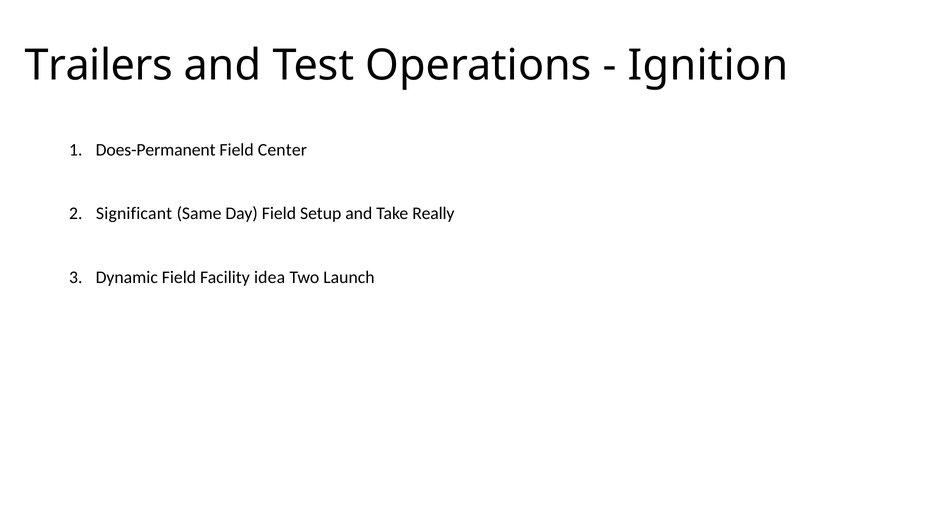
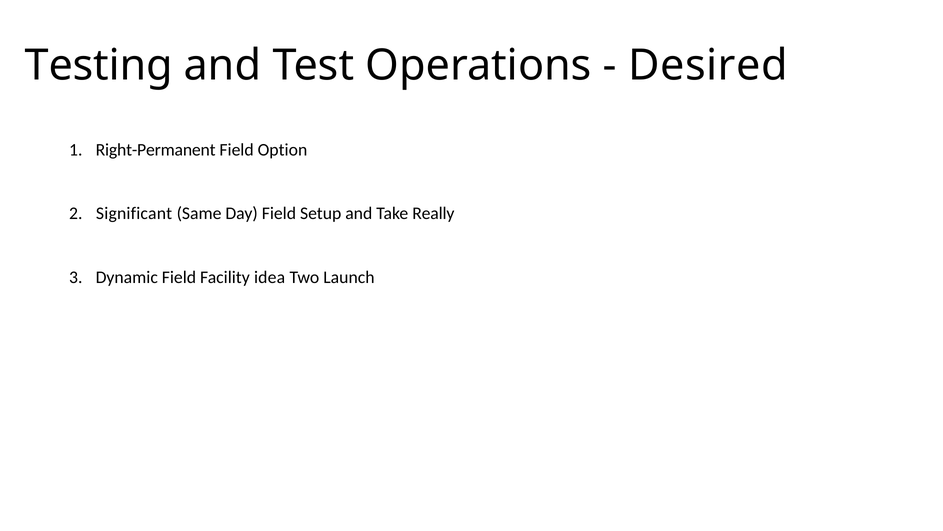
Trailers: Trailers -> Testing (99, 66)
Ignition: Ignition -> Desired (708, 66)
Does-Permanent: Does-Permanent -> Right-Permanent (156, 150)
Center: Center -> Option (282, 150)
